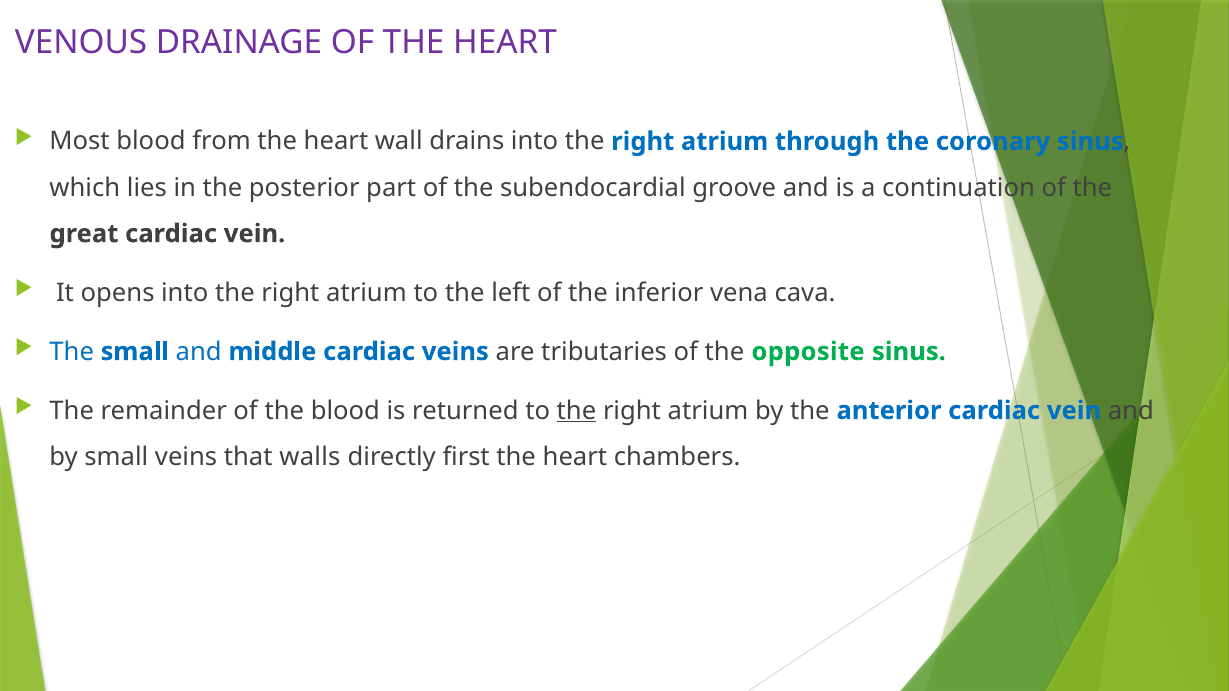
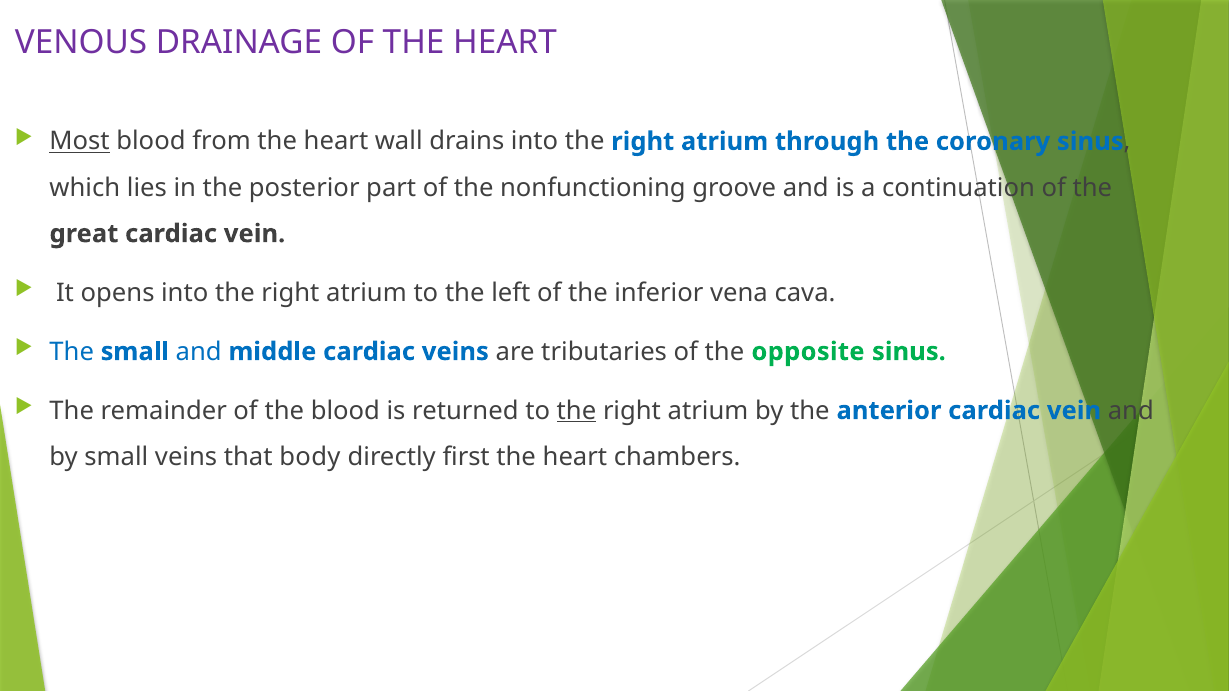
Most underline: none -> present (80, 142)
subendocardial: subendocardial -> nonfunctioning (593, 188)
walls: walls -> body (310, 457)
